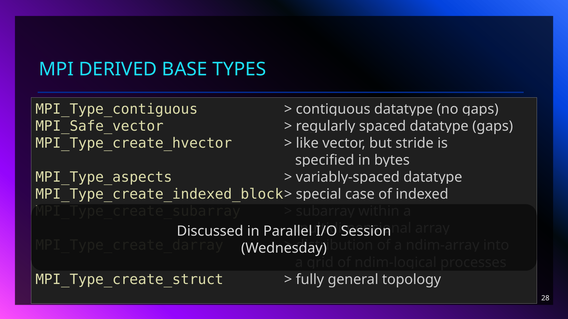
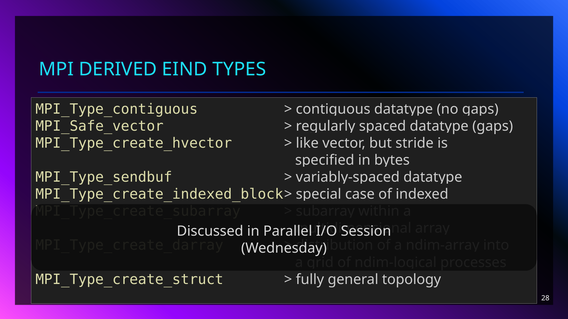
BASE: BASE -> EIND (185, 69)
MPI_Type_aspects: MPI_Type_aspects -> MPI_Type_sendbuf (104, 178)
